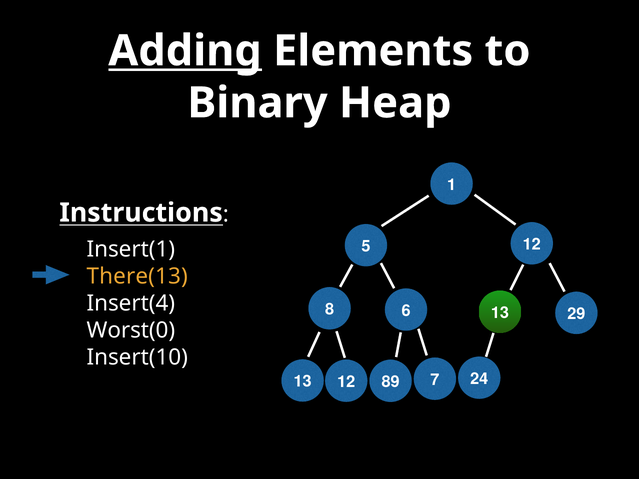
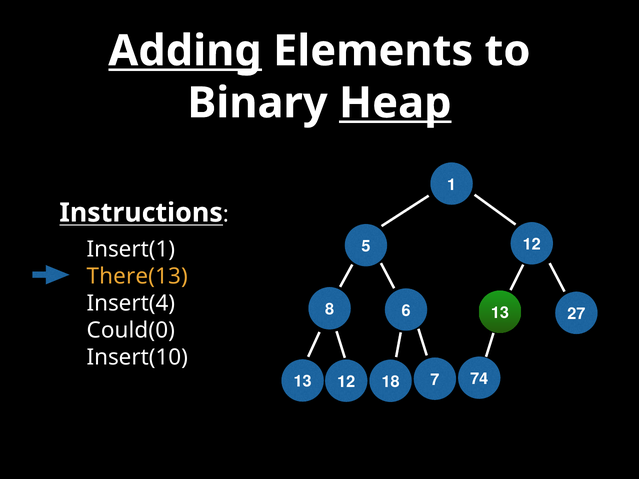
Heap underline: none -> present (395, 103)
29: 29 -> 27 (576, 314)
Worst(0: Worst(0 -> Could(0 (131, 330)
89: 89 -> 18 (391, 382)
24: 24 -> 74 (479, 379)
